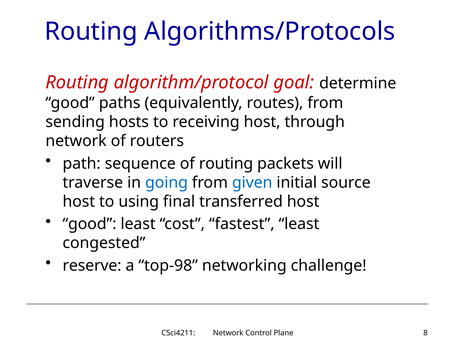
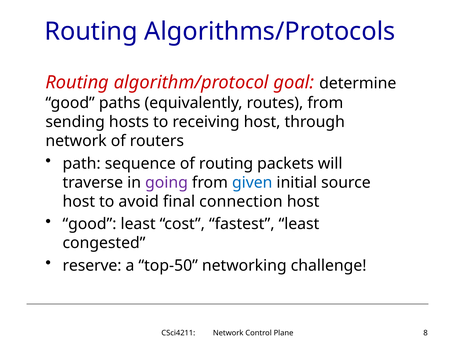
going colour: blue -> purple (167, 182)
using: using -> avoid (139, 201)
transferred: transferred -> connection (241, 201)
top-98: top-98 -> top-50 (168, 265)
